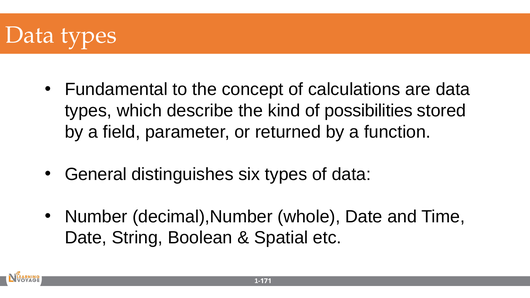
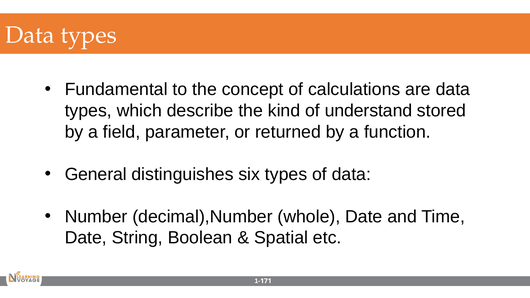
possibilities: possibilities -> understand (368, 111)
